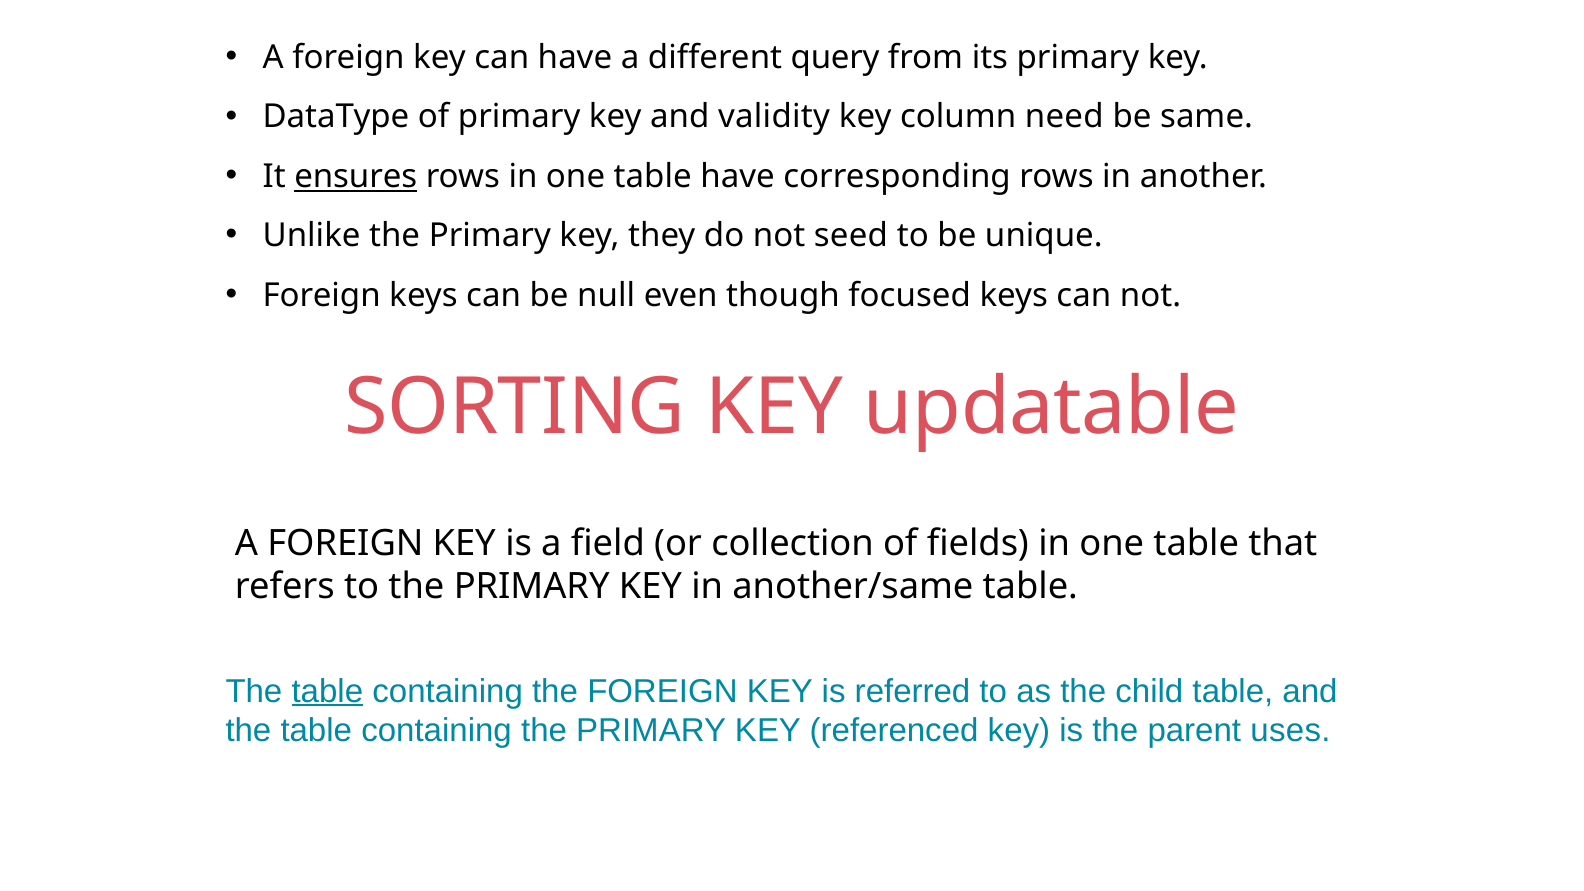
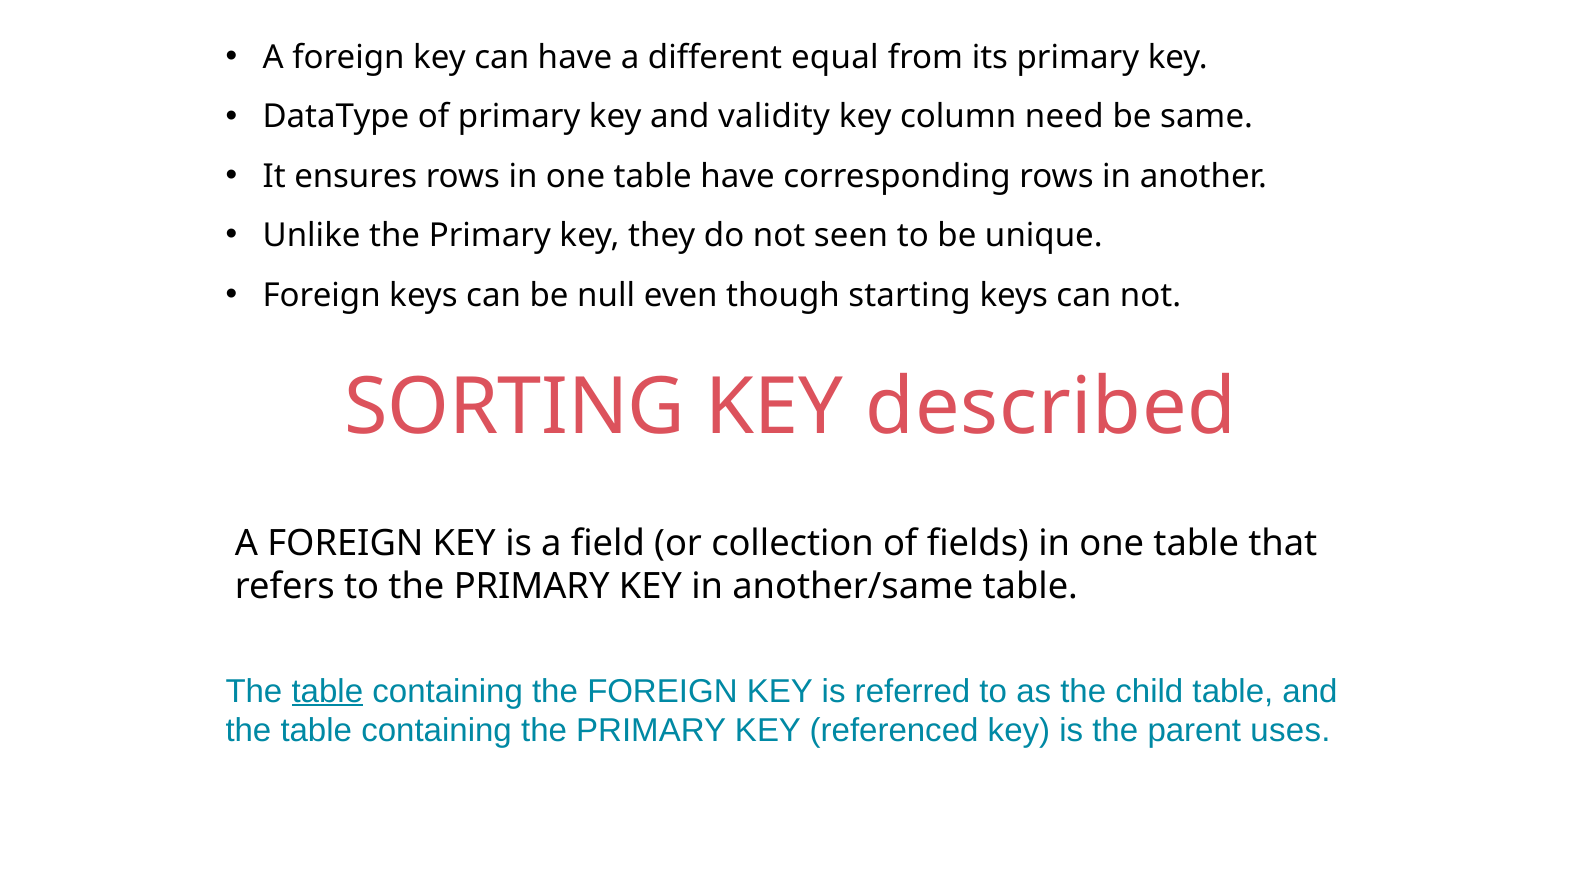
query: query -> equal (835, 58)
ensures underline: present -> none (356, 176)
seed: seed -> seen (851, 236)
focused: focused -> starting (910, 295)
updatable: updatable -> described (1051, 407)
